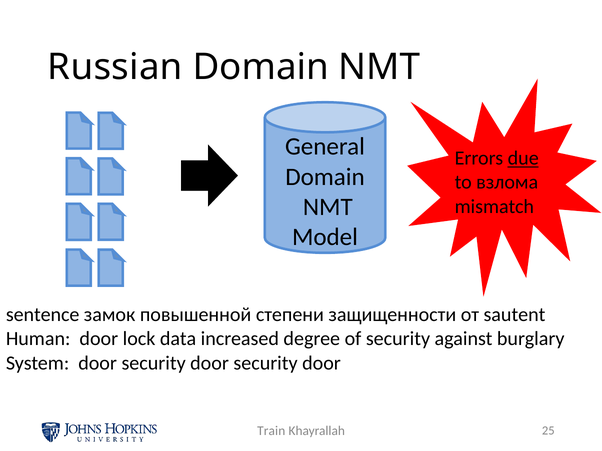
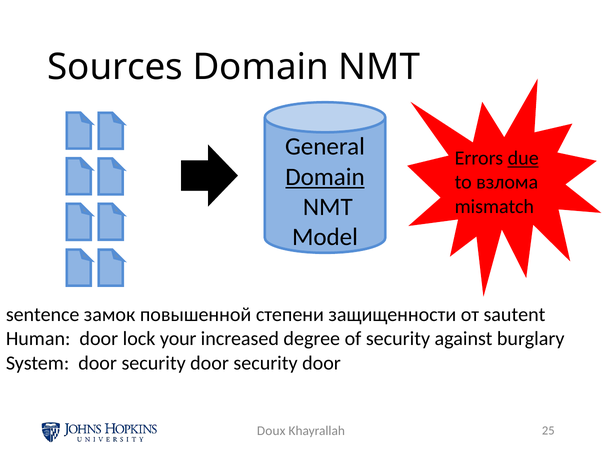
Russian: Russian -> Sources (115, 67)
Domain underline: none -> present (325, 177)
data: data -> your (178, 339)
Train: Train -> Doux (271, 431)
